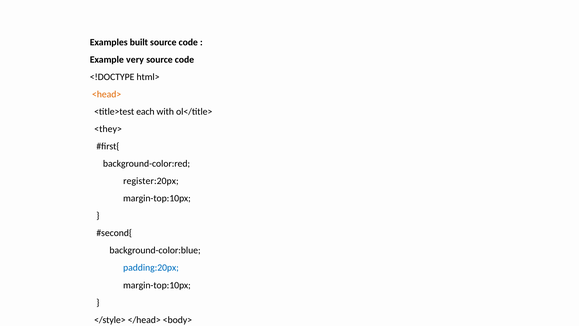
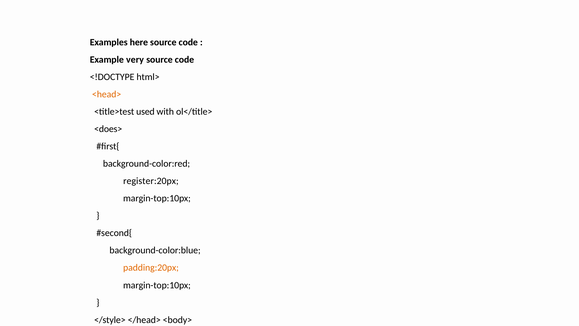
built: built -> here (139, 42)
each: each -> used (145, 112)
<they>: <they> -> <does> (108, 129)
padding:20px colour: blue -> orange (151, 268)
